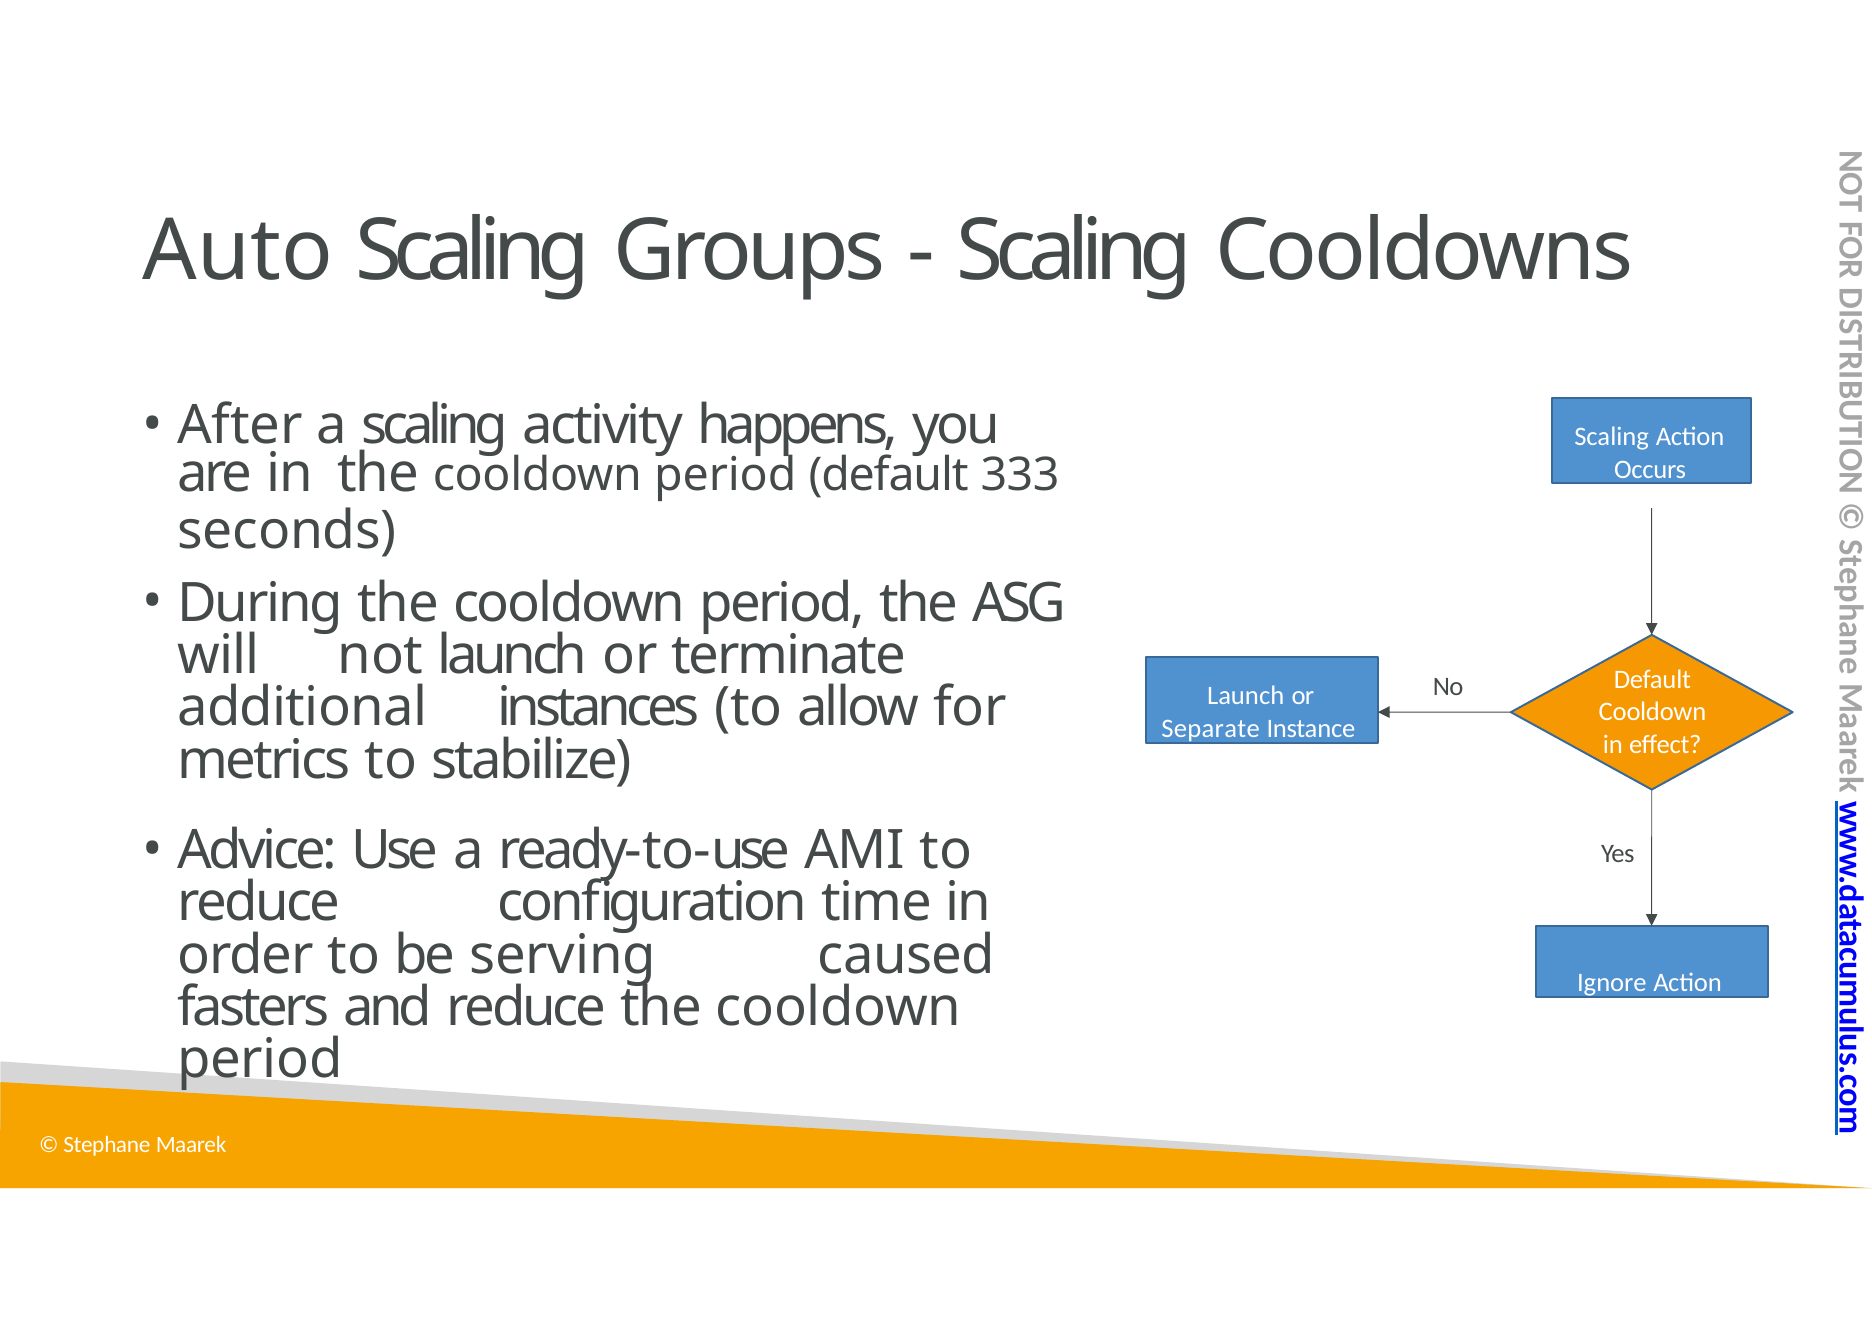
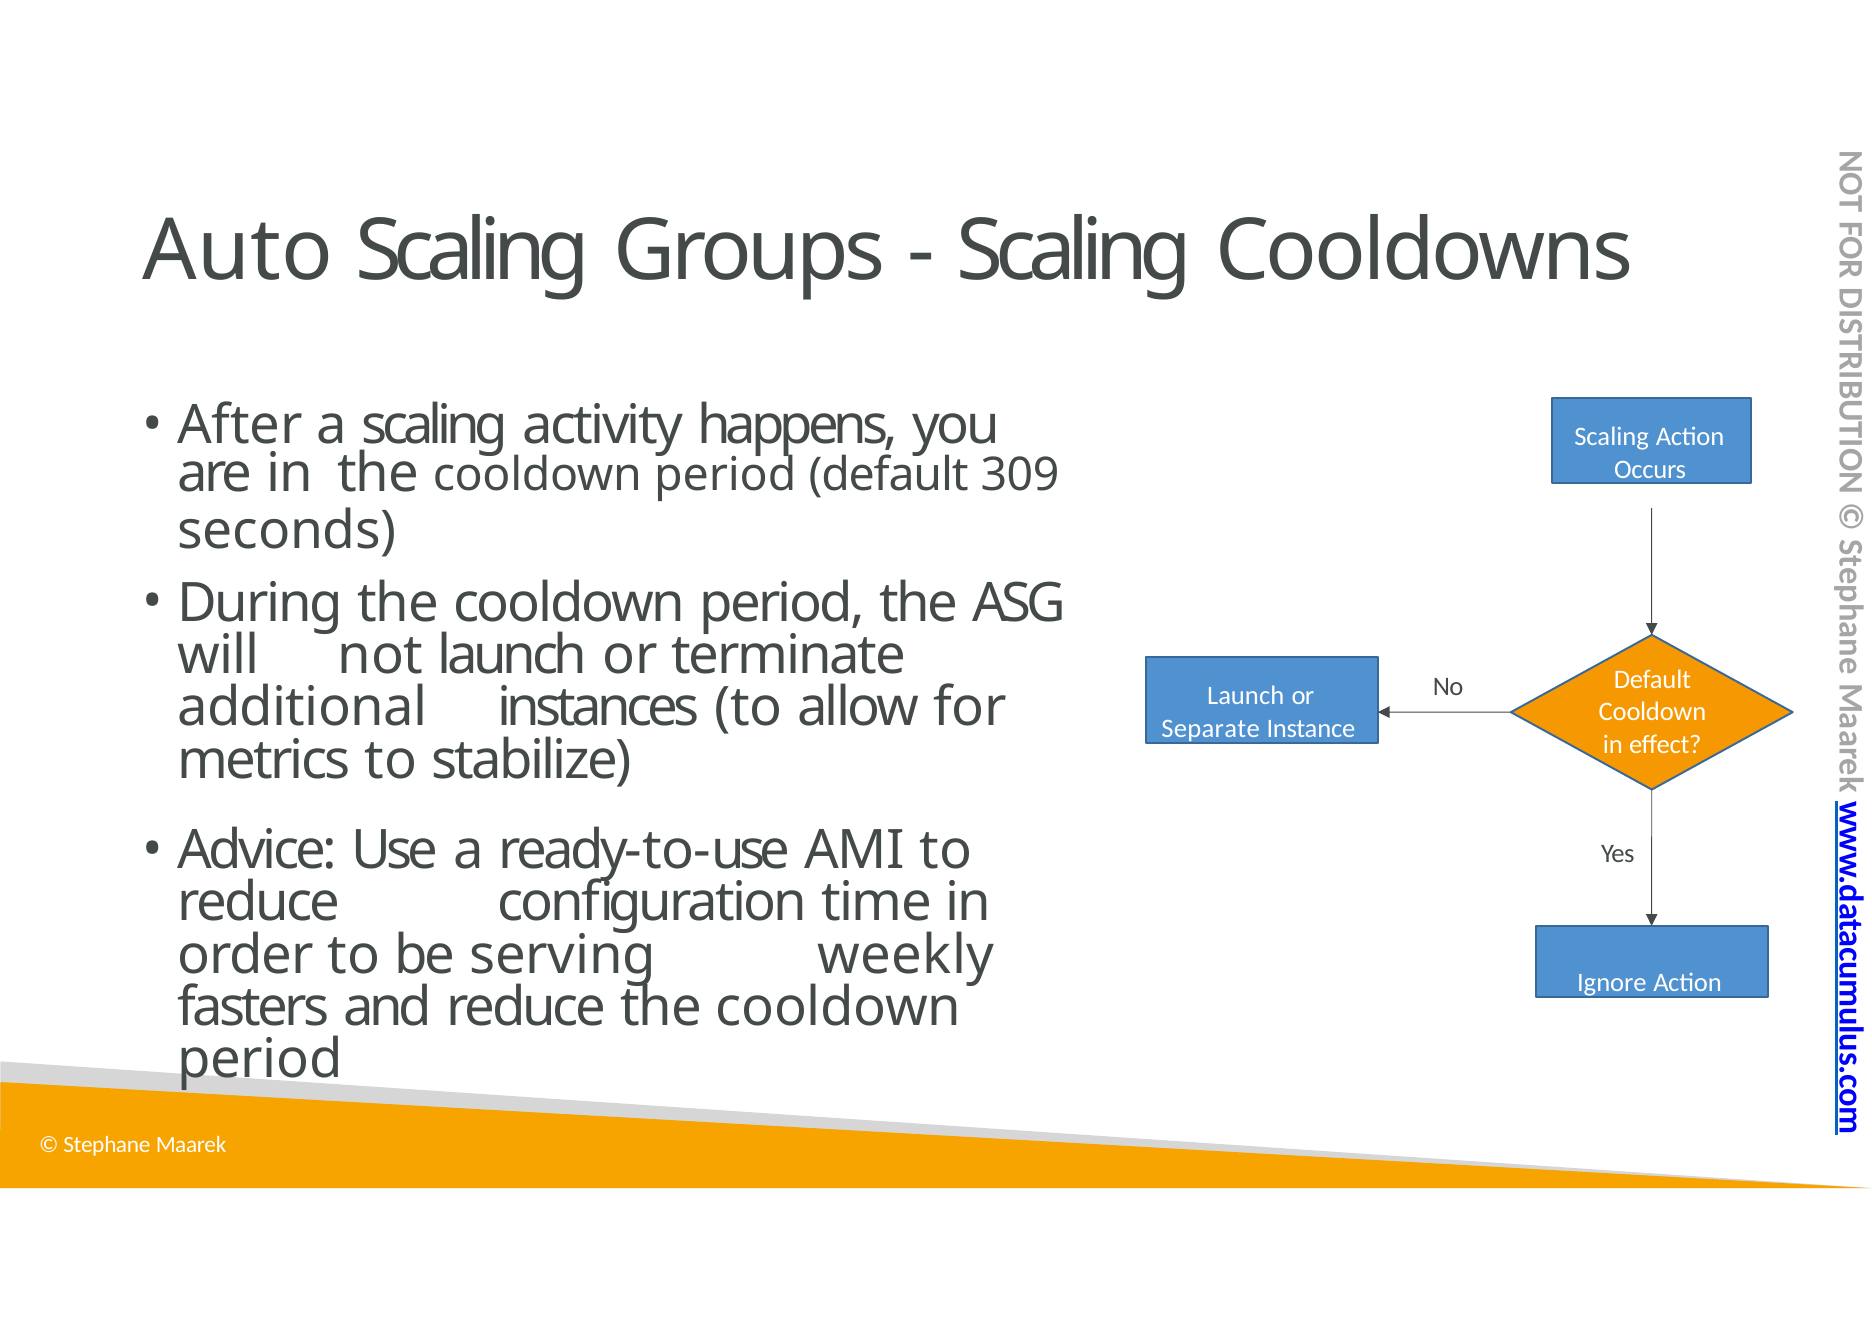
333: 333 -> 309 (1020, 475)
caused: caused -> weekly (906, 955)
